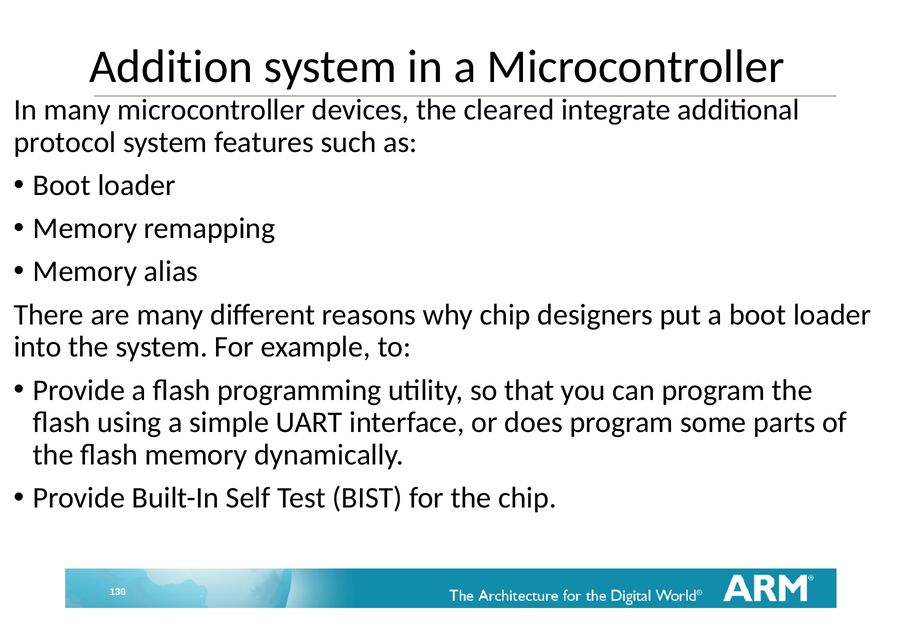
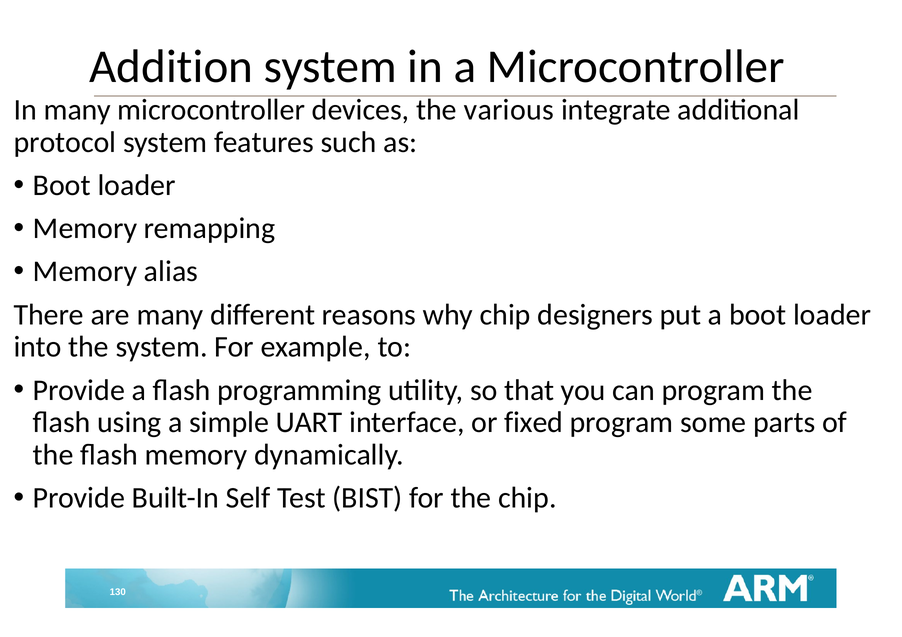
cleared: cleared -> various (509, 110)
does: does -> fixed (534, 423)
